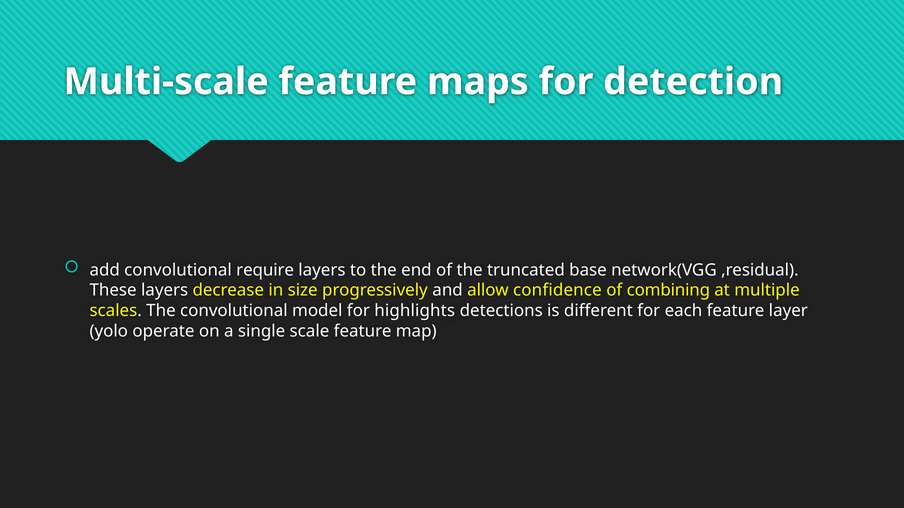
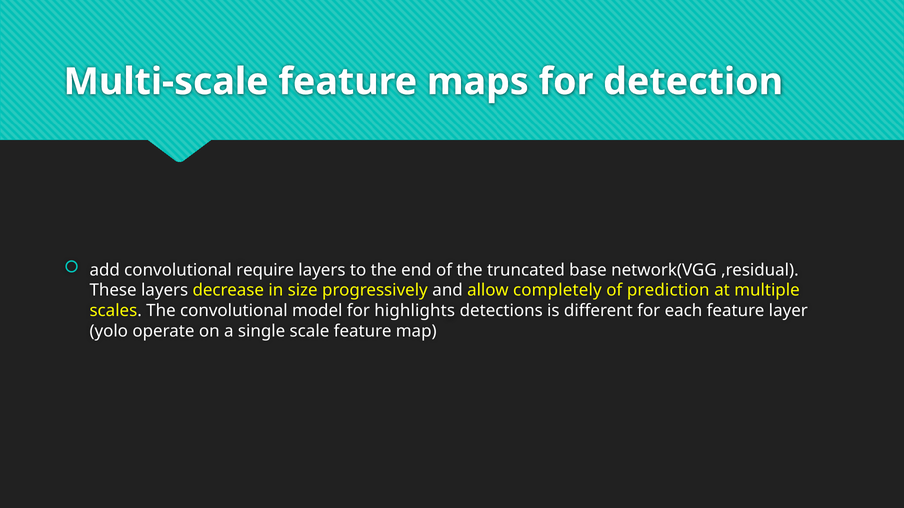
confidence: confidence -> completely (557, 291)
combining: combining -> prediction (668, 291)
